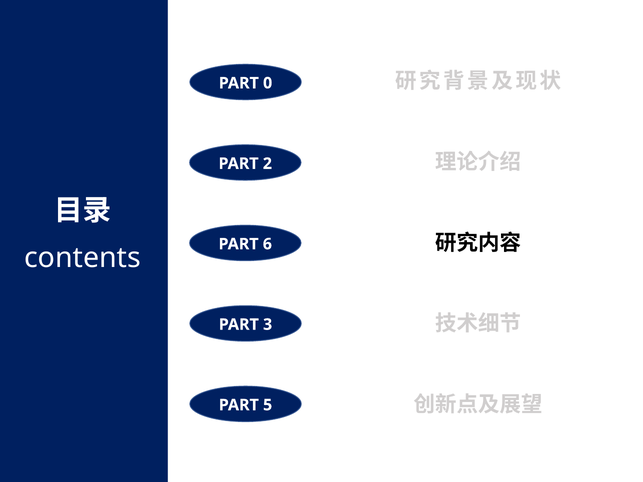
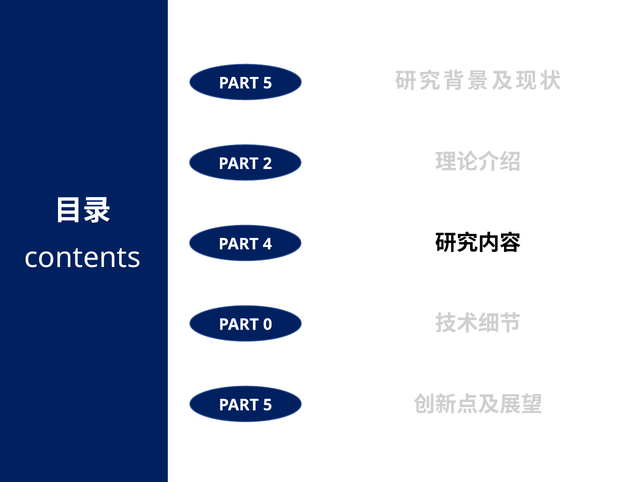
0: 0 -> 5 (268, 83)
6: 6 -> 4 (267, 244)
3: 3 -> 0 (268, 325)
